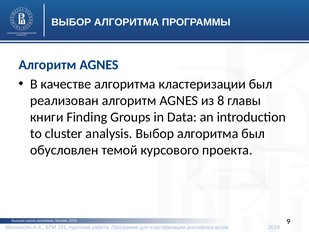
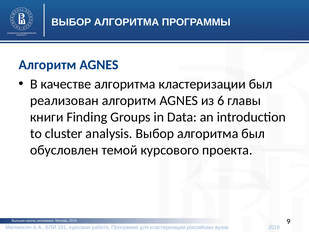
8: 8 -> 6 (221, 101)
